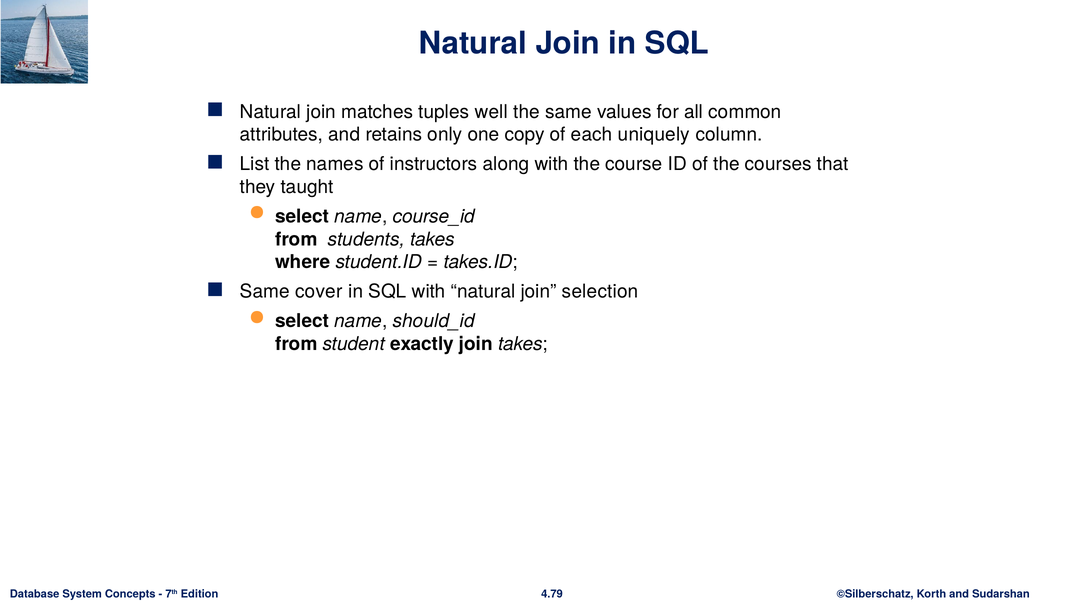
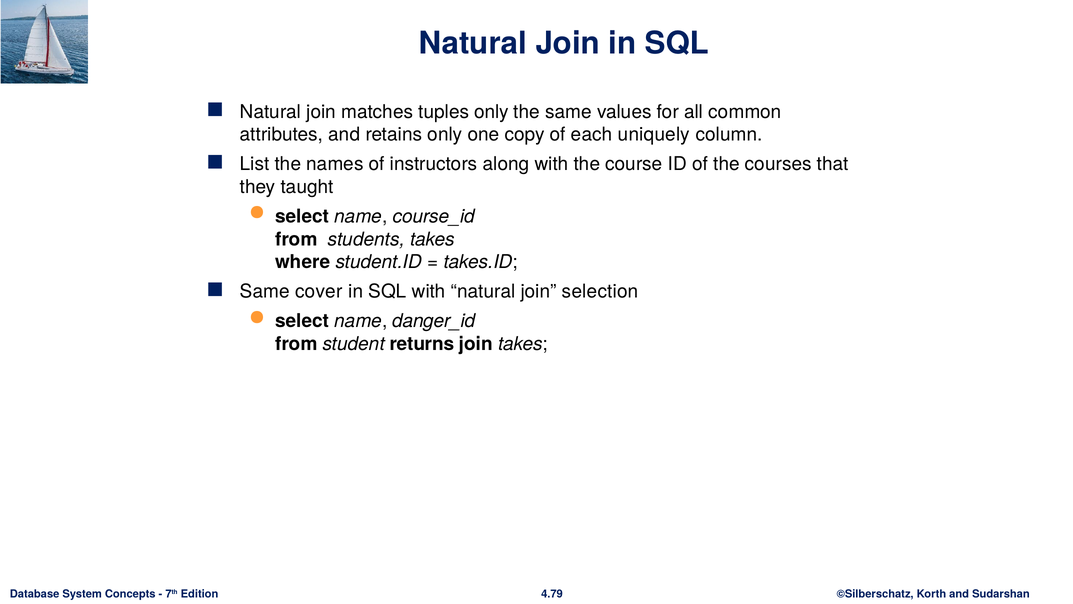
tuples well: well -> only (491, 112)
should_id: should_id -> danger_id (434, 321)
exactly: exactly -> returns (422, 344)
